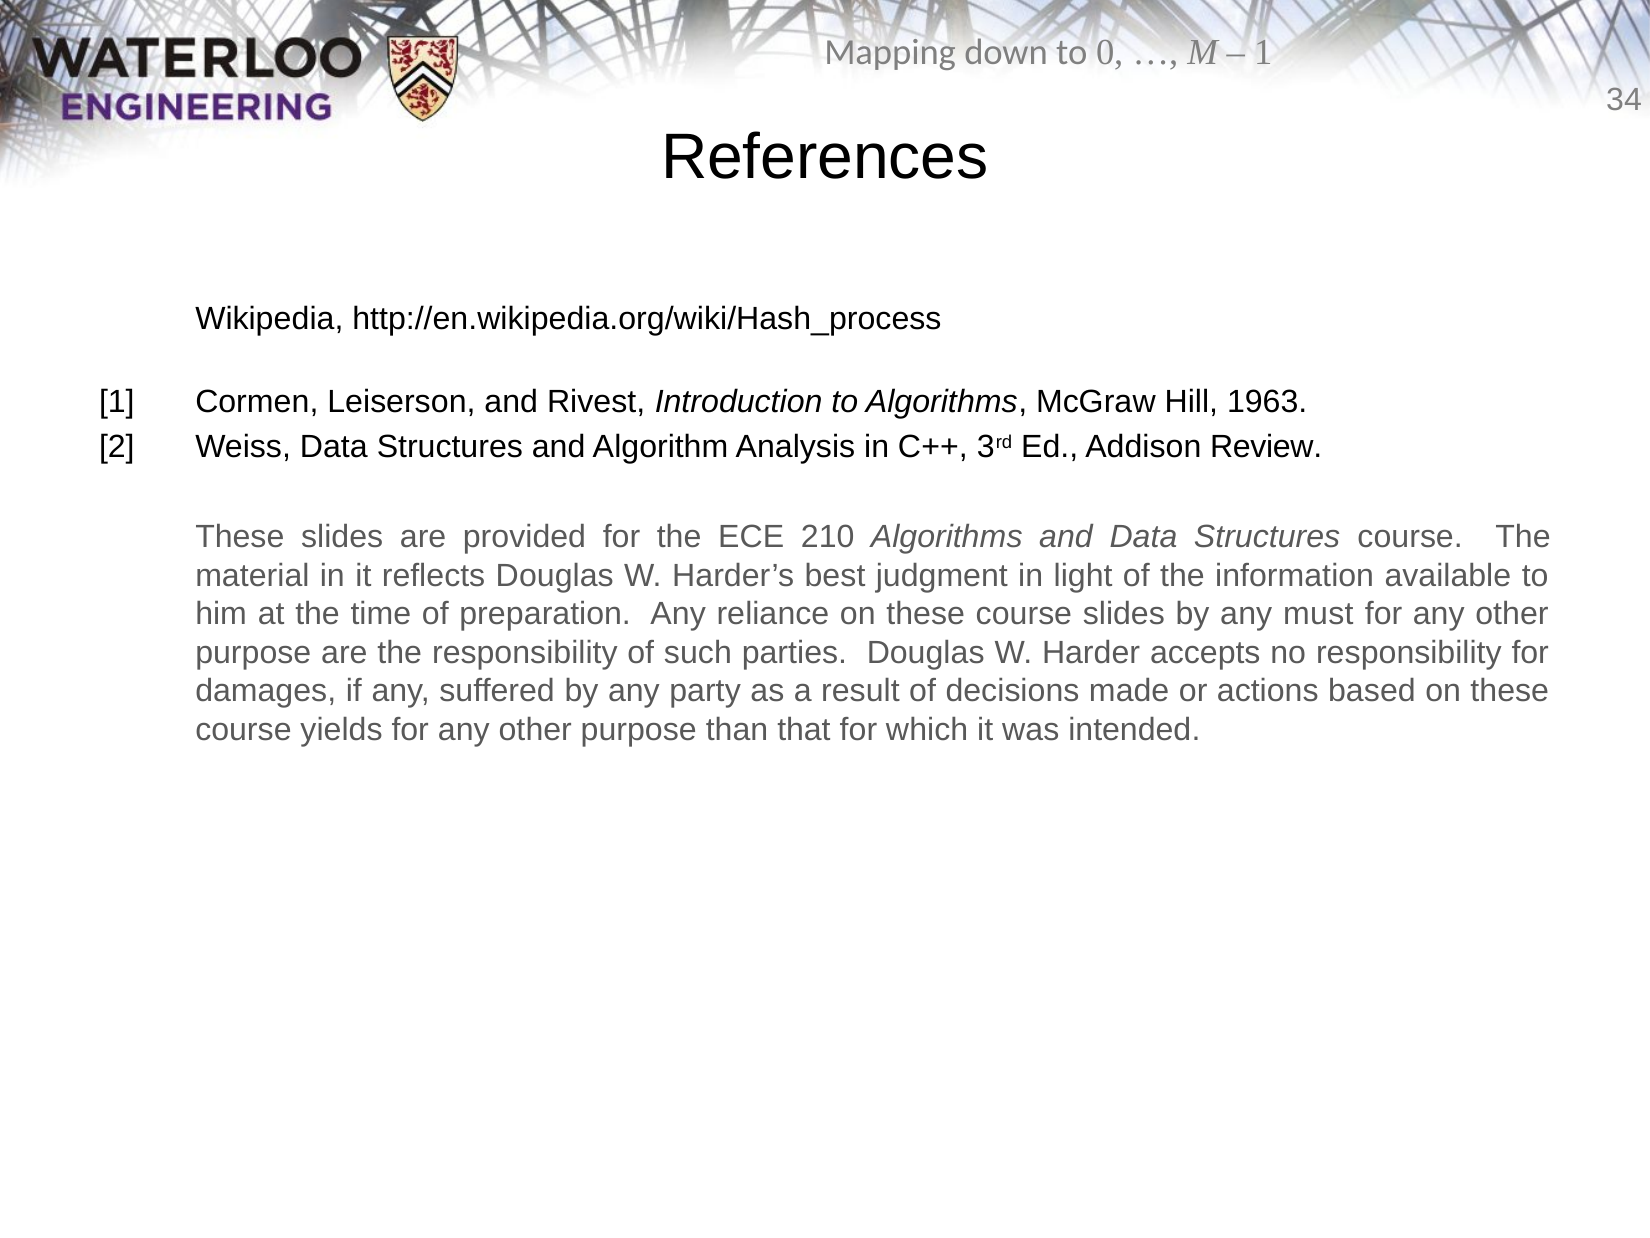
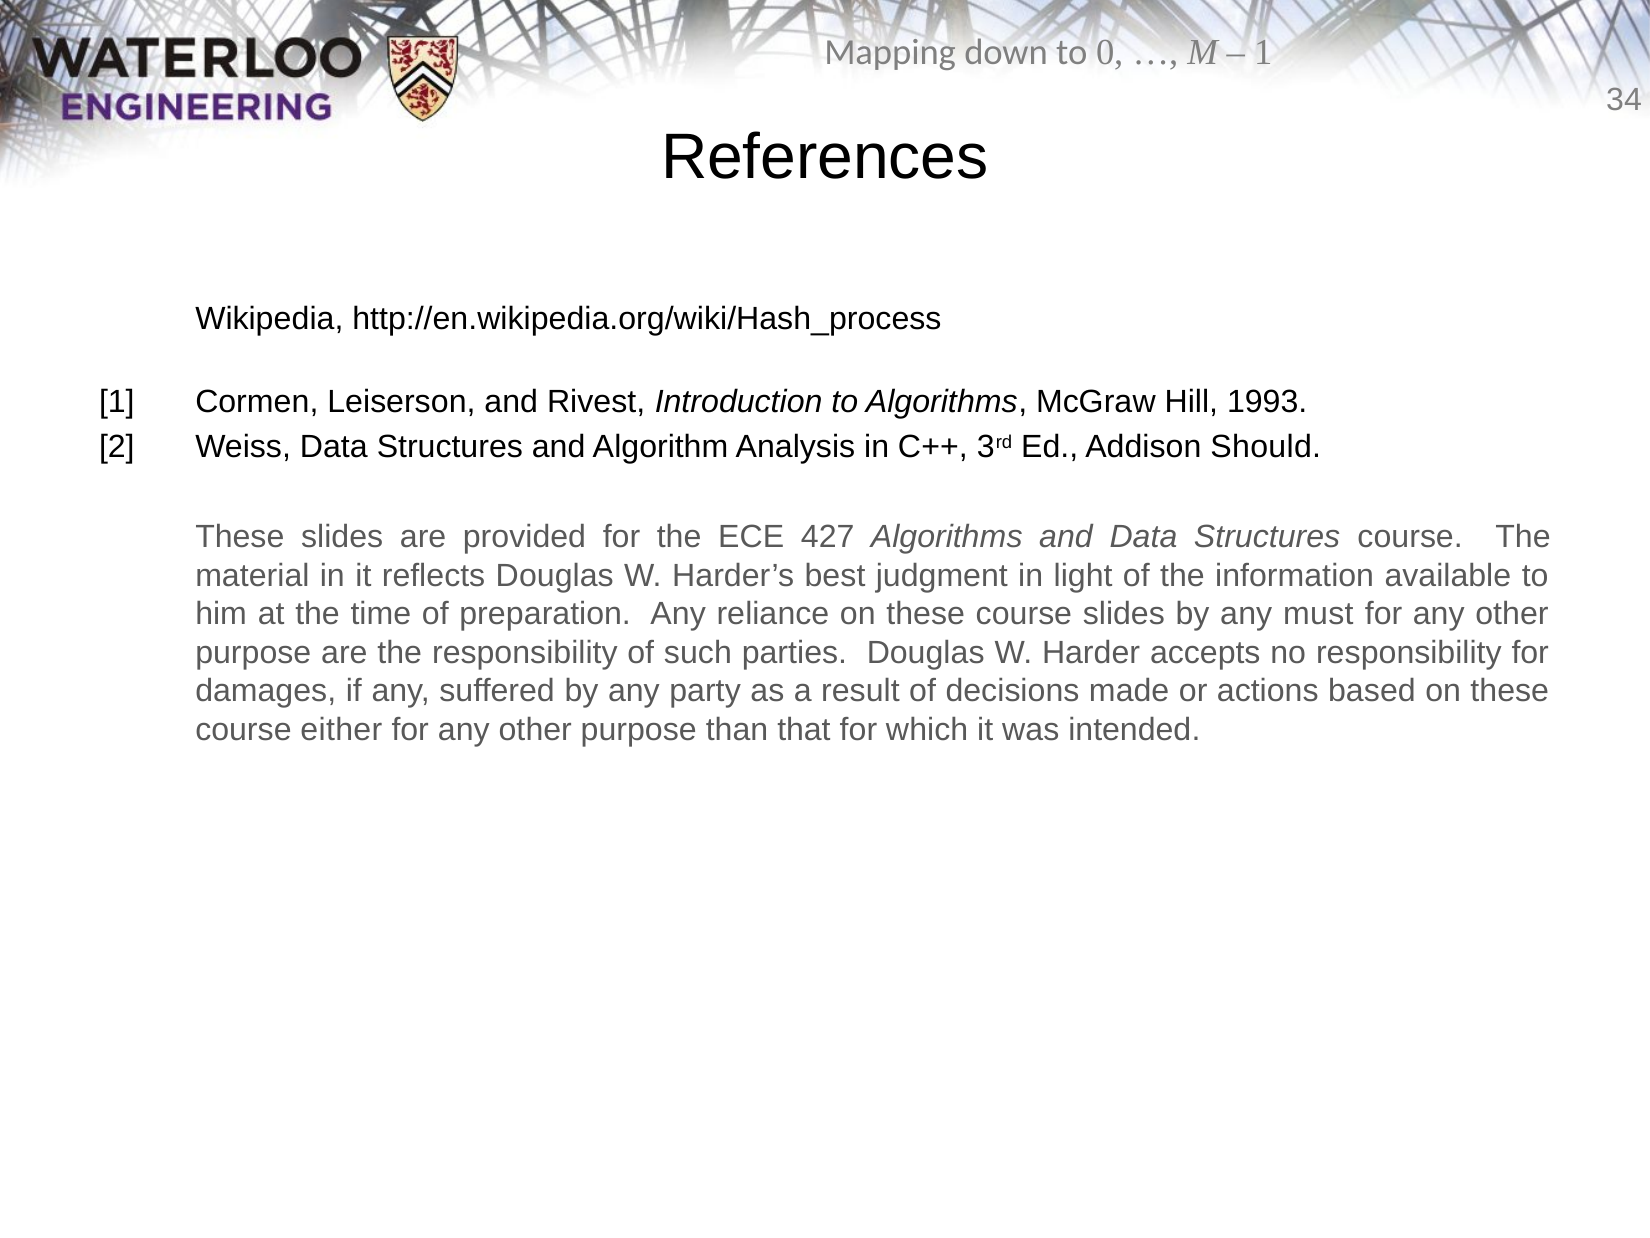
1963: 1963 -> 1993 (1267, 402)
Review: Review -> Should (1266, 447)
210: 210 -> 427 (828, 537)
yields: yields -> either (341, 729)
